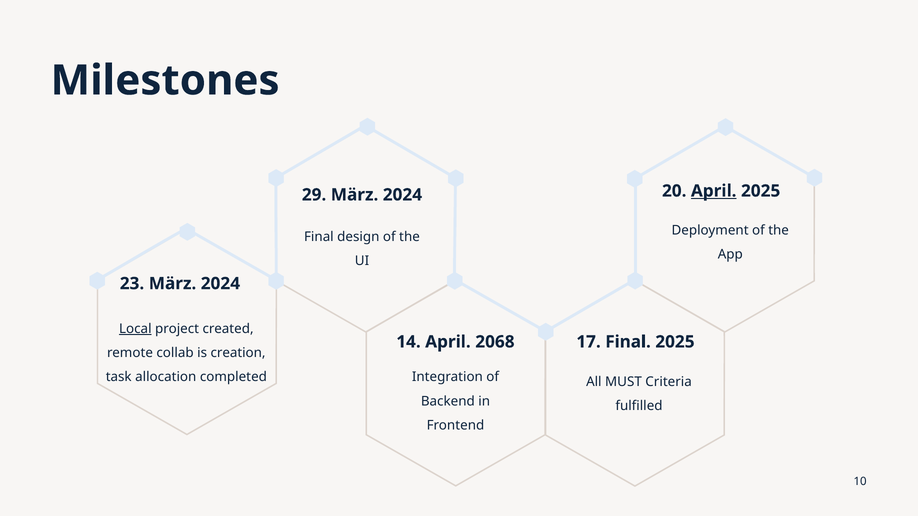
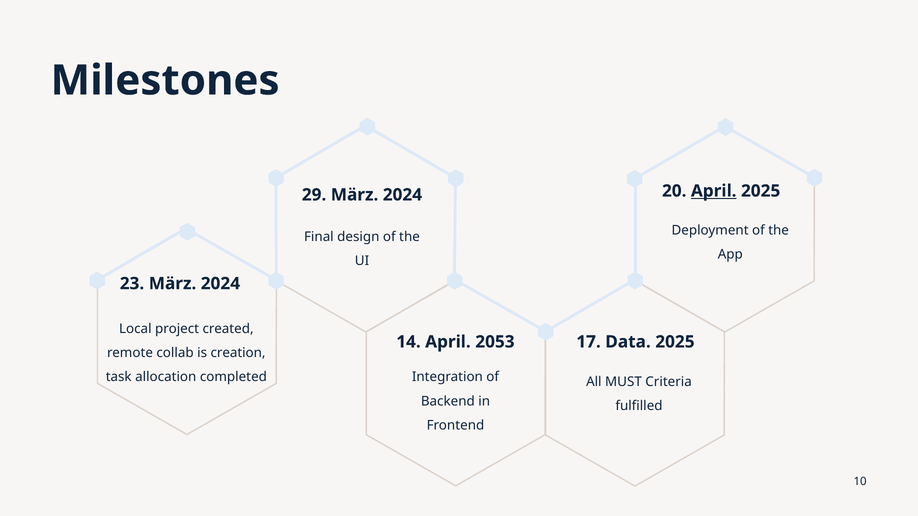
Local underline: present -> none (135, 329)
2068: 2068 -> 2053 (495, 342)
17 Final: Final -> Data (628, 342)
